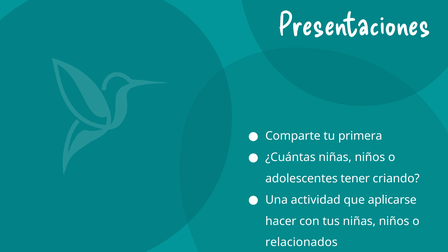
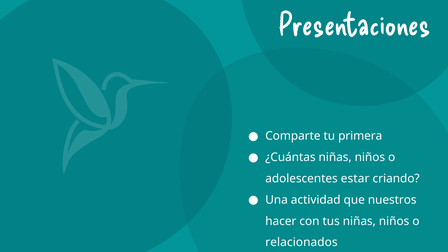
tener: tener -> estar (355, 179)
aplicarse: aplicarse -> nuestros (392, 200)
